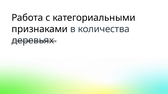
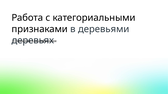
количества: количества -> деревьями (104, 29)
